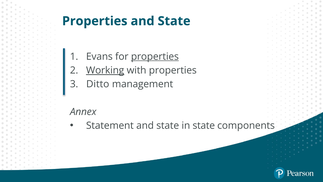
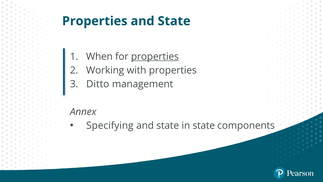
Evans: Evans -> When (99, 56)
Working underline: present -> none (105, 70)
Statement: Statement -> Specifying (110, 125)
